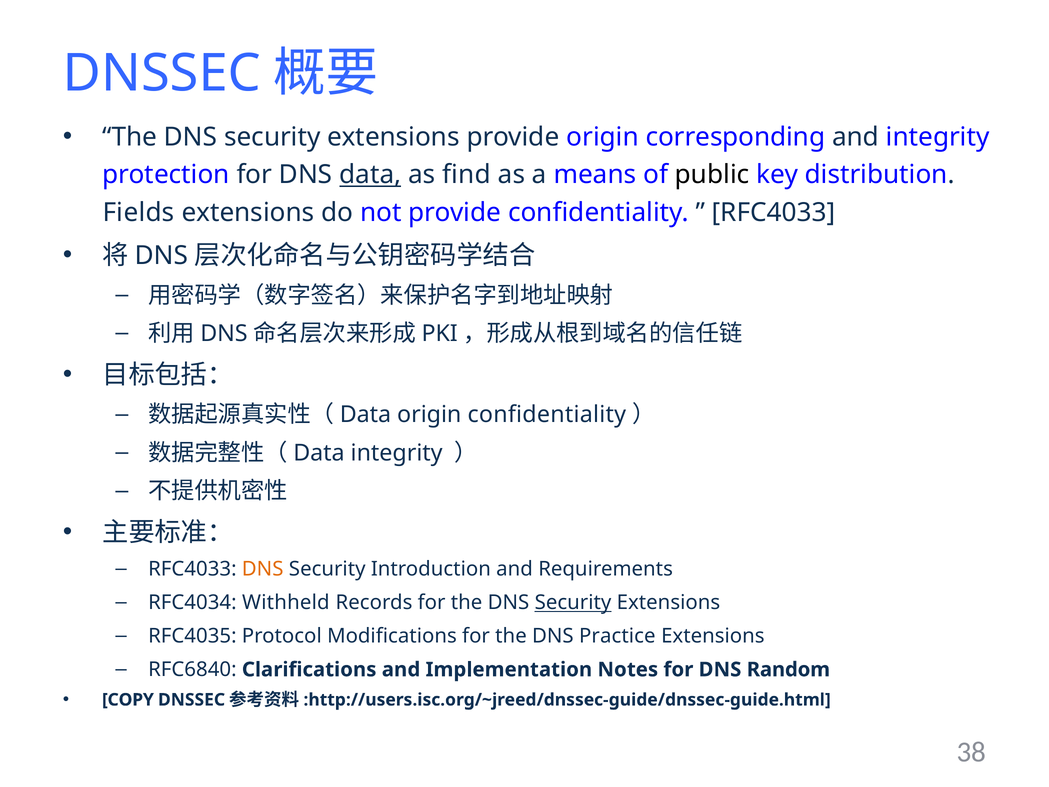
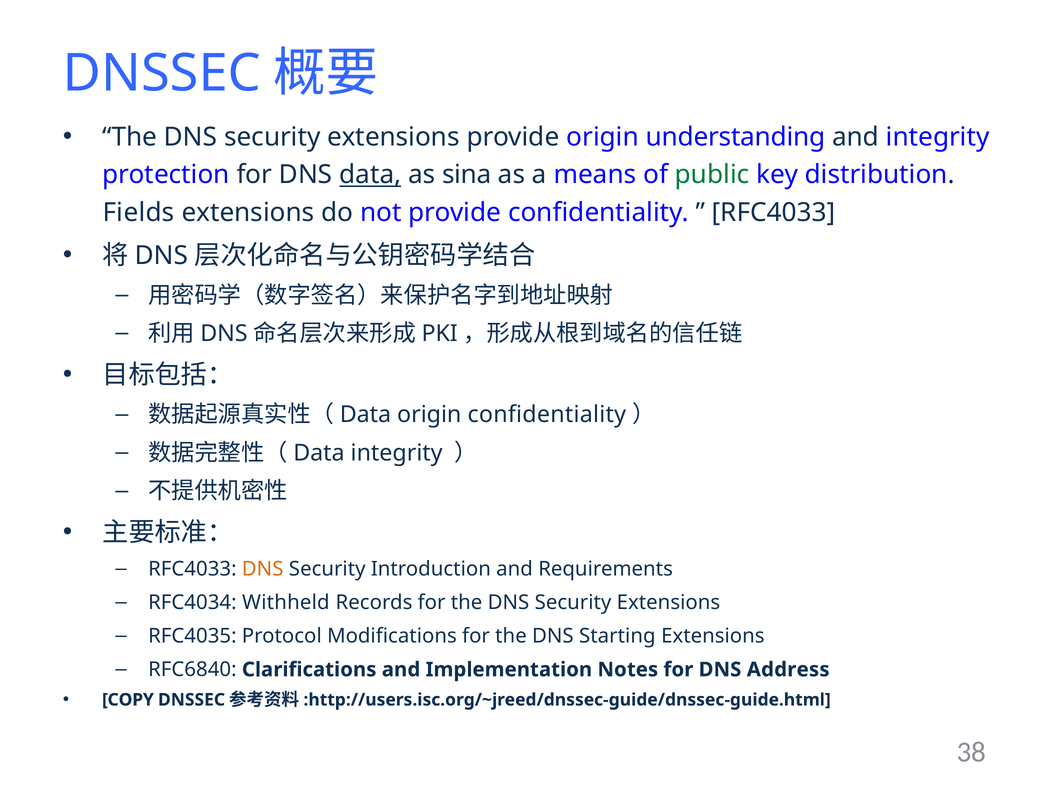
corresponding: corresponding -> understanding (736, 137)
find: find -> sina (467, 175)
public colour: black -> green (712, 175)
Security underline: present -> none (573, 602)
Practice: Practice -> Starting (617, 636)
Random: Random -> Address (788, 669)
